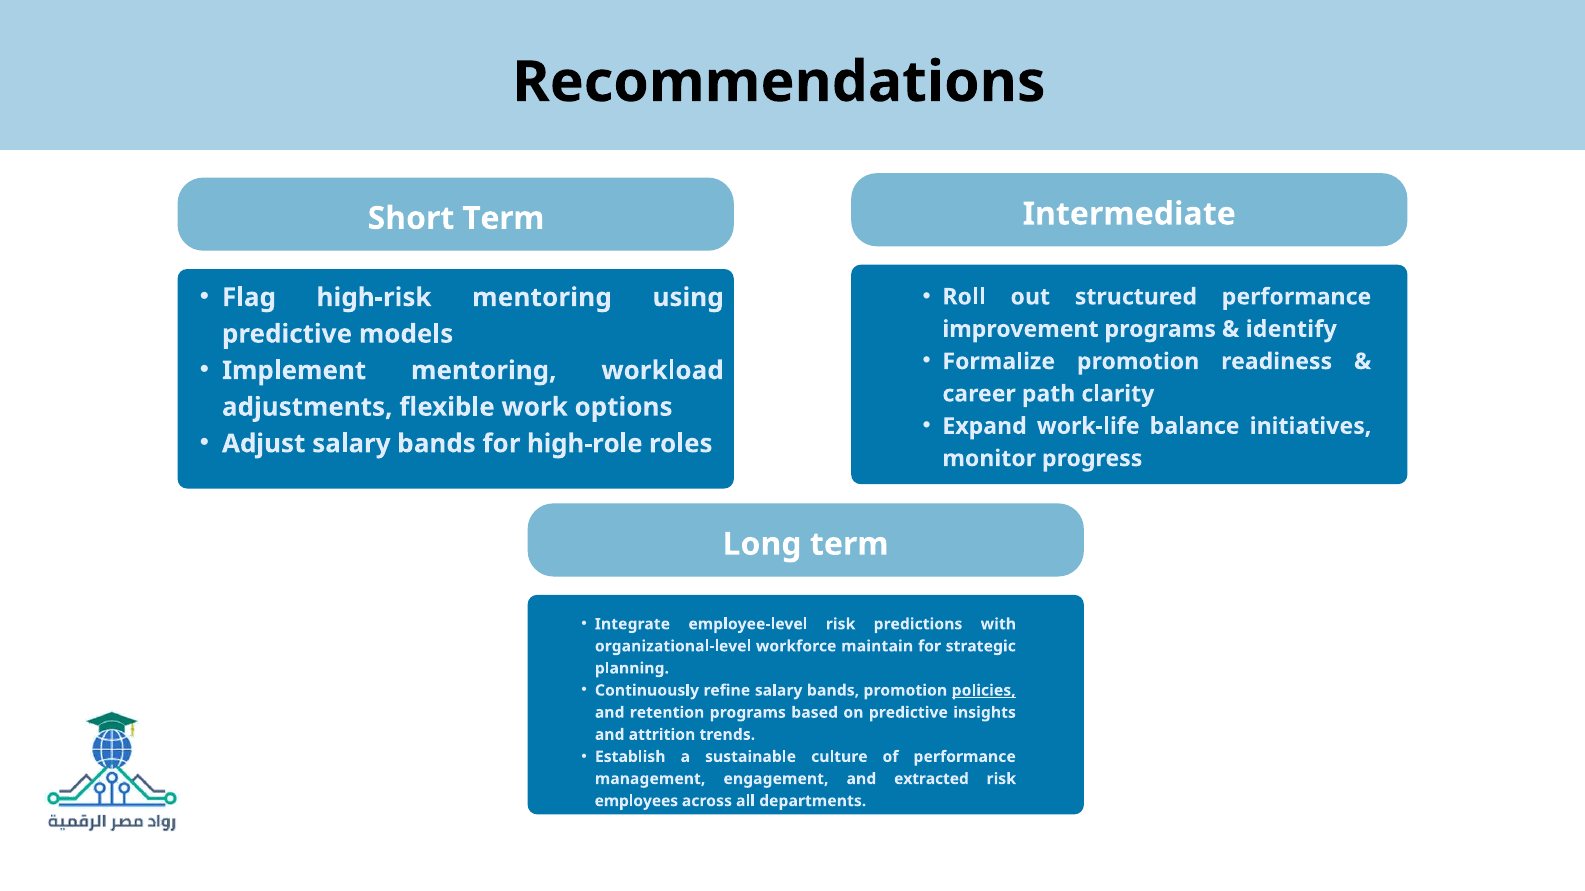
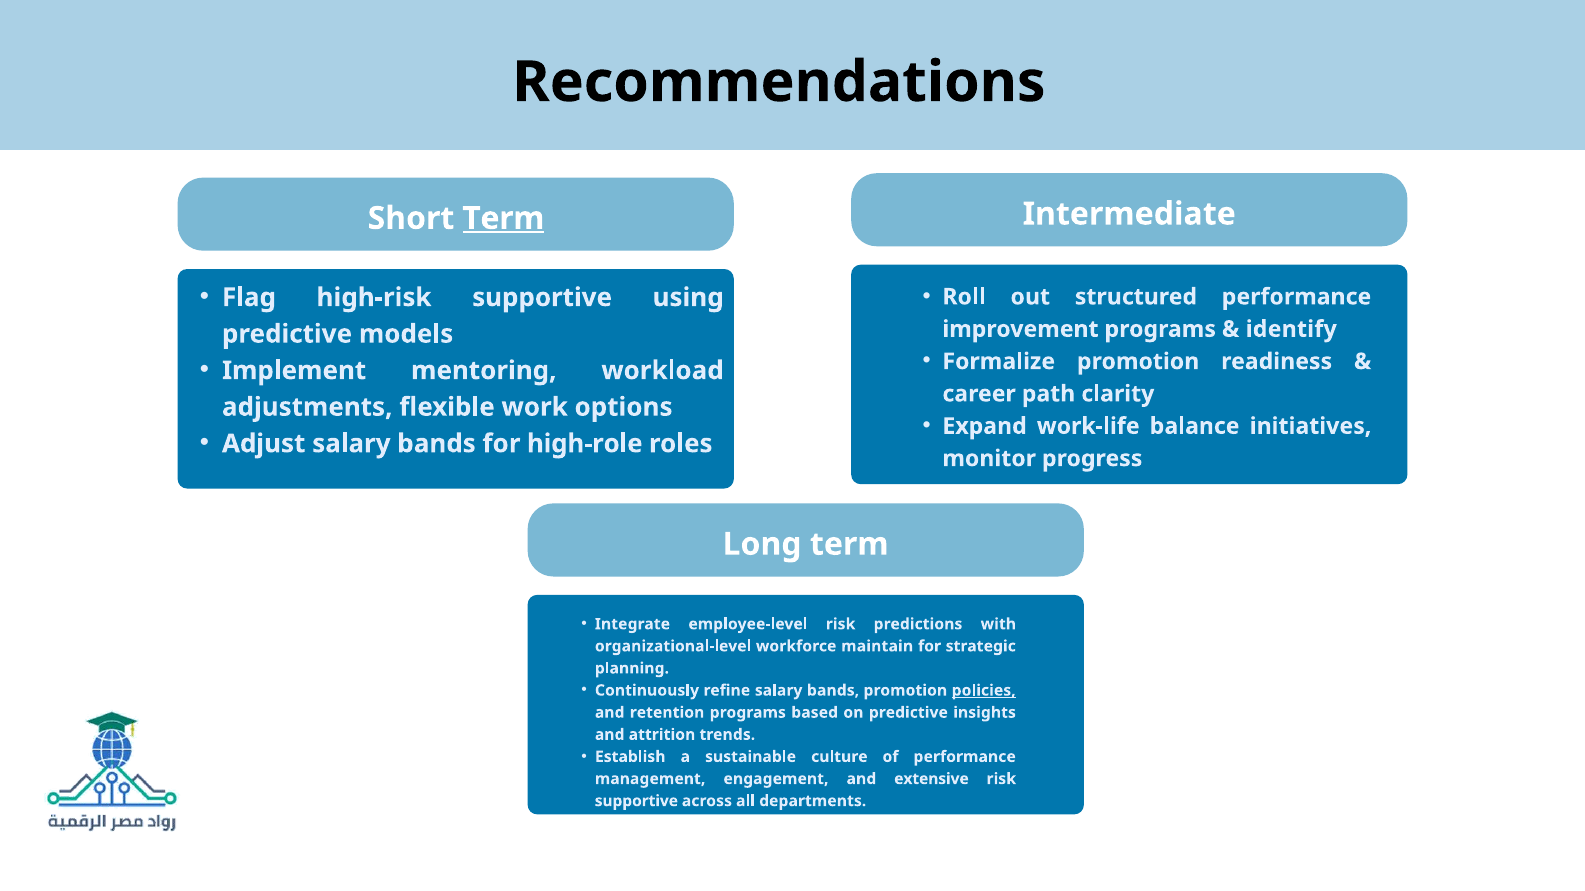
Term underline: none -> present (503, 219)
high-risk mentoring: mentoring -> supportive (542, 298)
extracted: extracted -> extensive (931, 779)
employees: employees -> supportive (636, 801)
